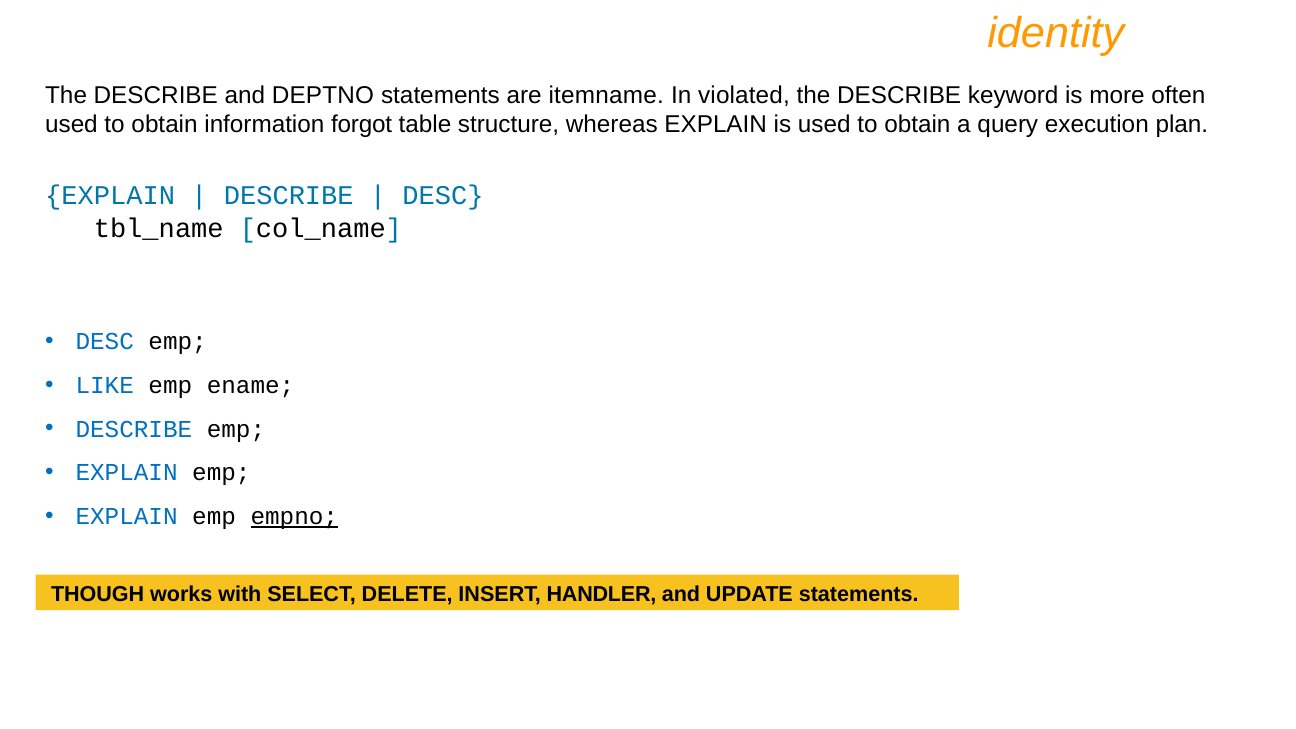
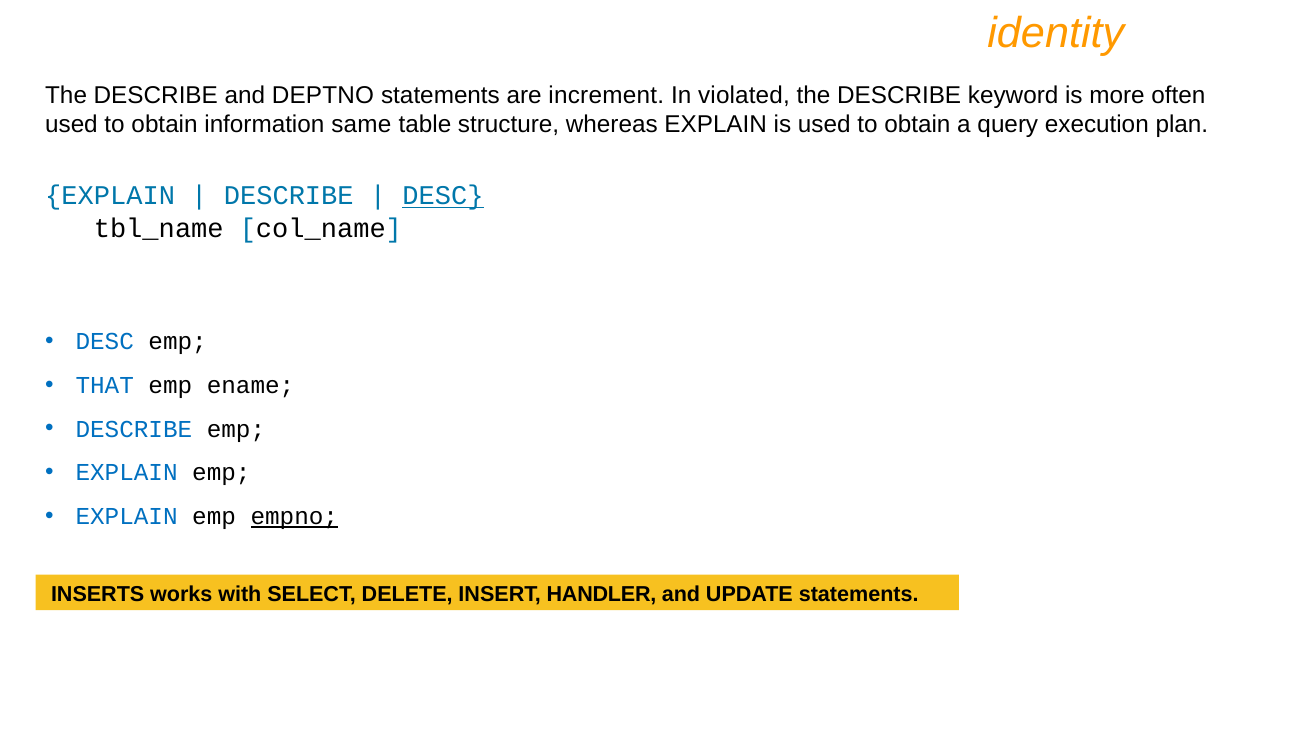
itemname: itemname -> increment (606, 96)
forgot: forgot -> same (361, 125)
DESC underline: none -> present (443, 196)
LIKE: LIKE -> THAT (105, 385)
THOUGH: THOUGH -> INSERTS (98, 594)
